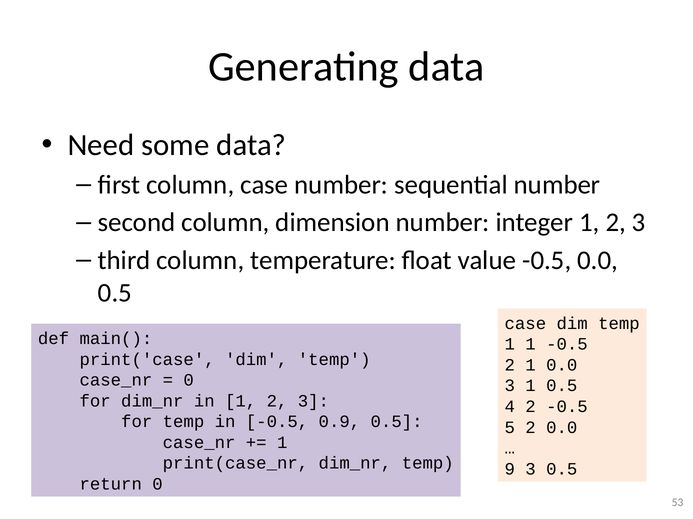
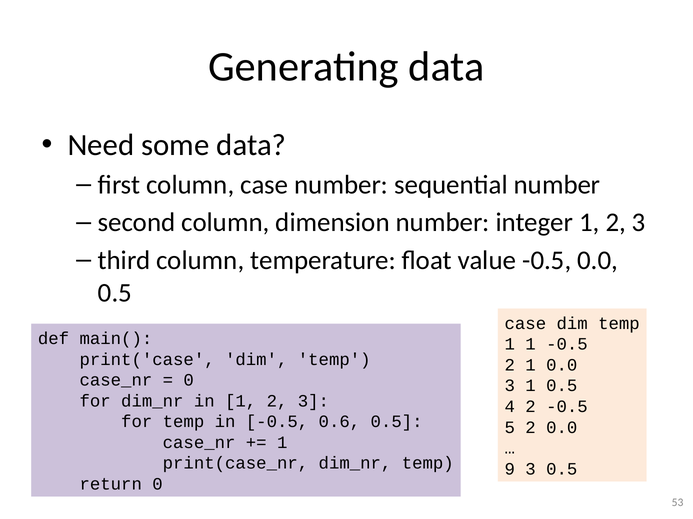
0.9: 0.9 -> 0.6 (339, 422)
